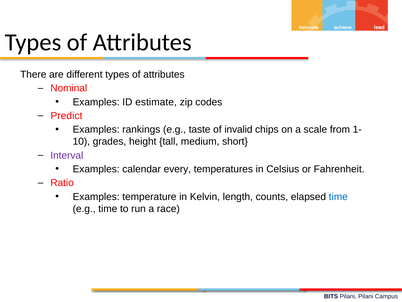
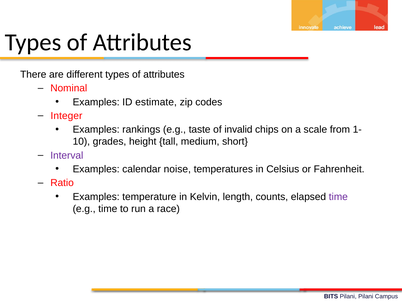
Predict: Predict -> Integer (66, 116)
every: every -> noise (177, 169)
time colour: blue -> purple (338, 196)
